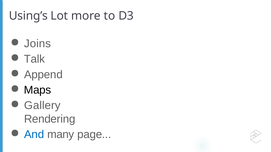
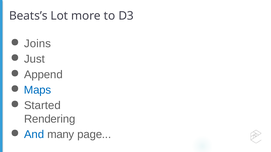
Using’s: Using’s -> Beats’s (28, 16)
Talk: Talk -> Just (34, 59)
Maps colour: black -> blue (38, 90)
Gallery: Gallery -> Started (42, 106)
